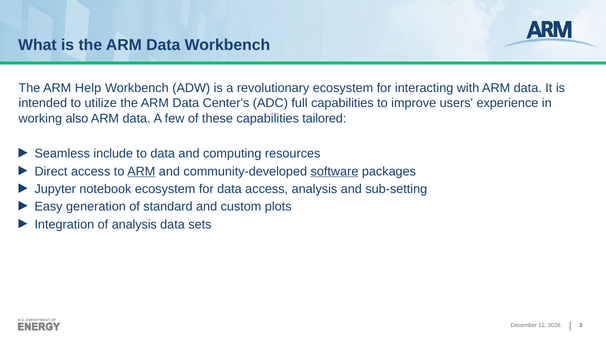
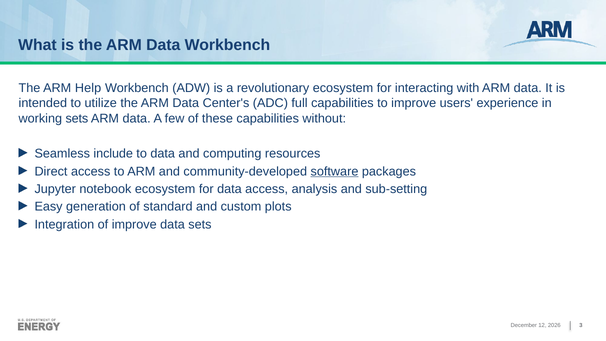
working also: also -> sets (77, 118)
tailored: tailored -> without (324, 118)
ARM underline: present -> none (141, 171)
of analysis: analysis -> improve (134, 224)
